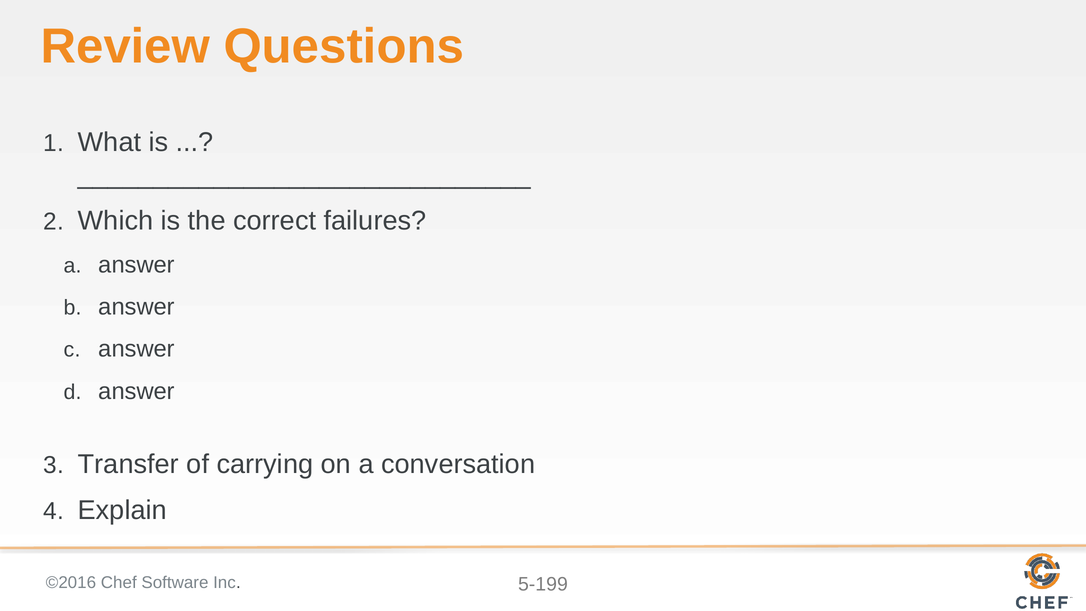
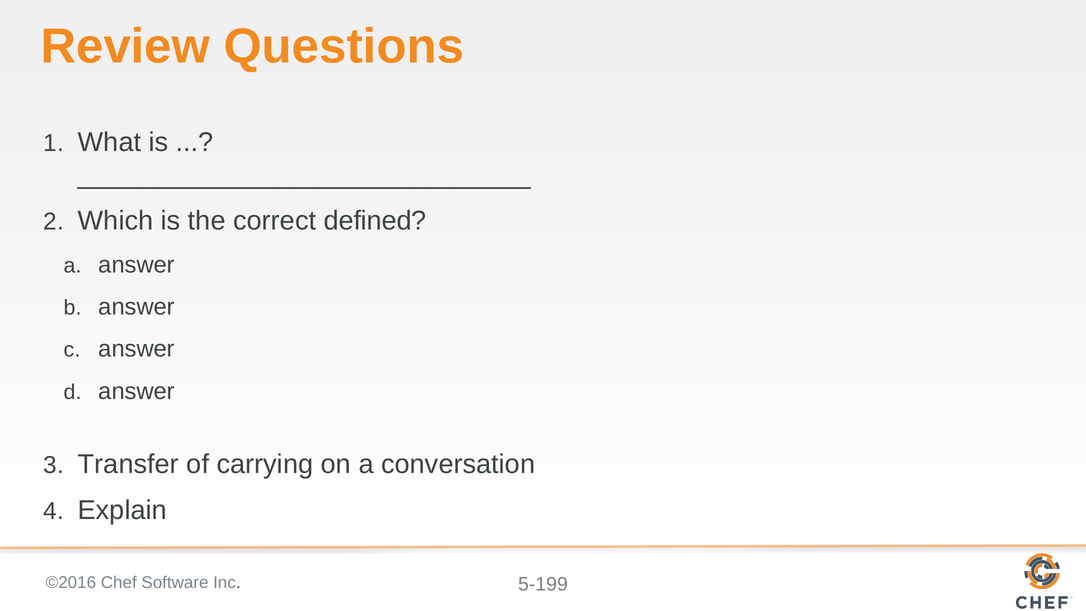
failures: failures -> defined (375, 221)
